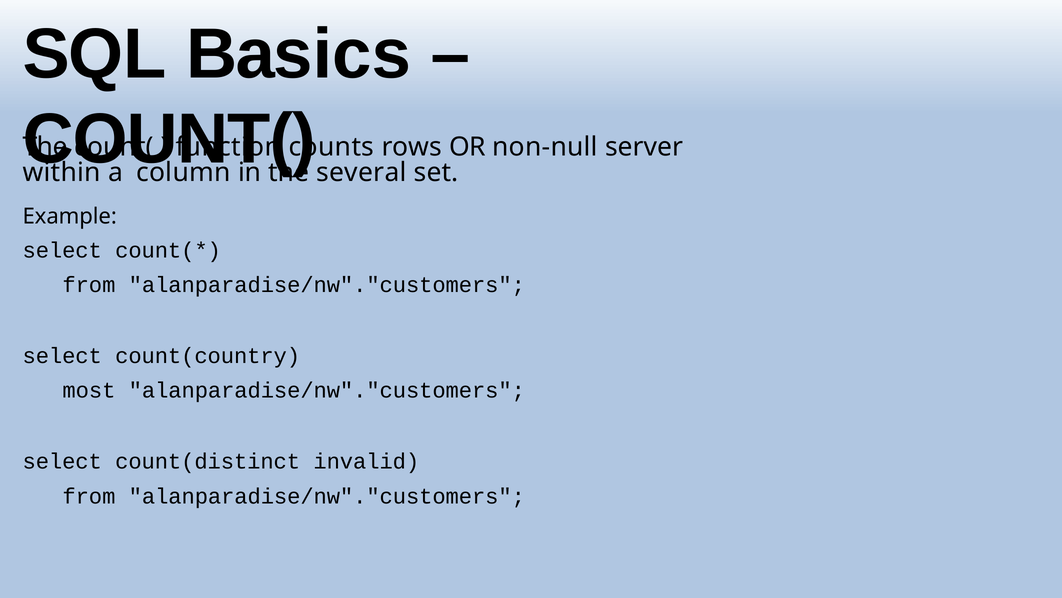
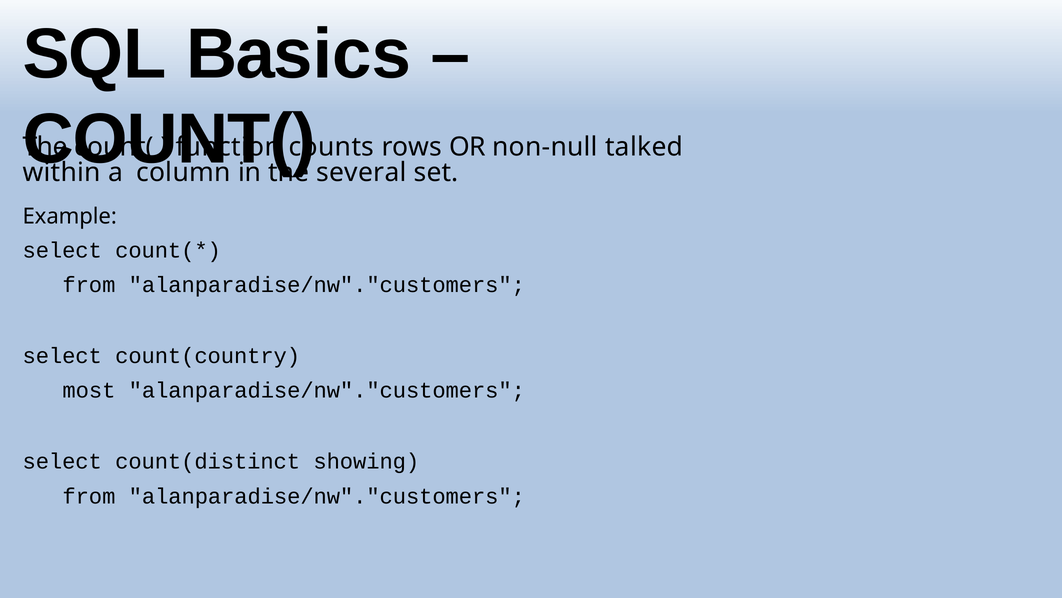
server: server -> talked (644, 147)
invalid: invalid -> showing (366, 461)
